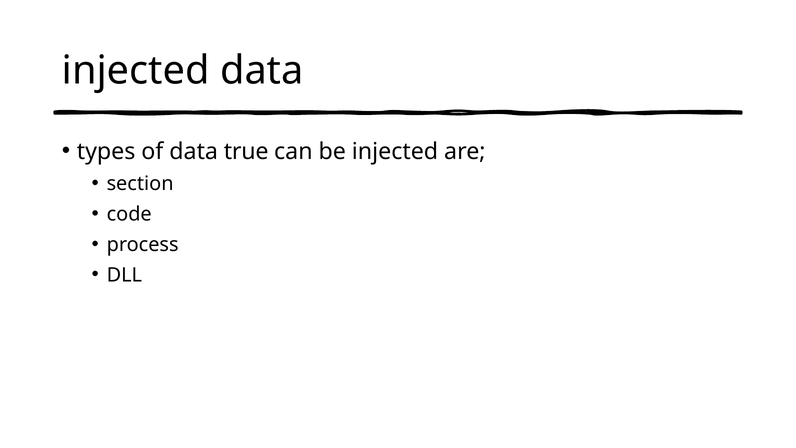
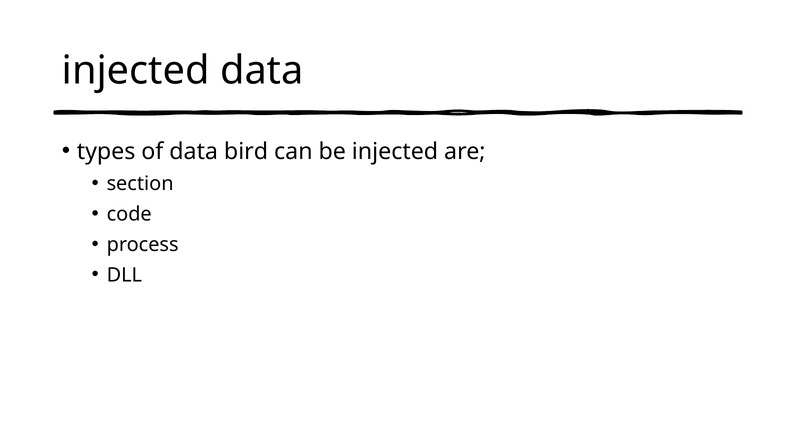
true: true -> bird (246, 151)
